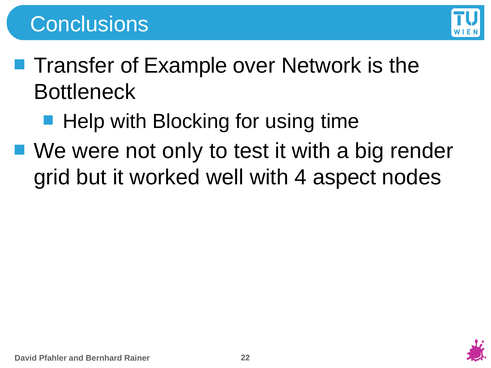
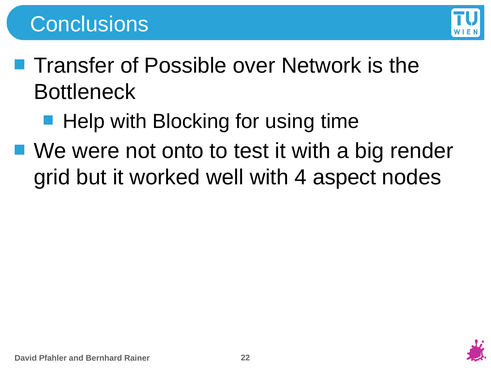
Example: Example -> Possible (186, 66)
only: only -> onto (183, 151)
